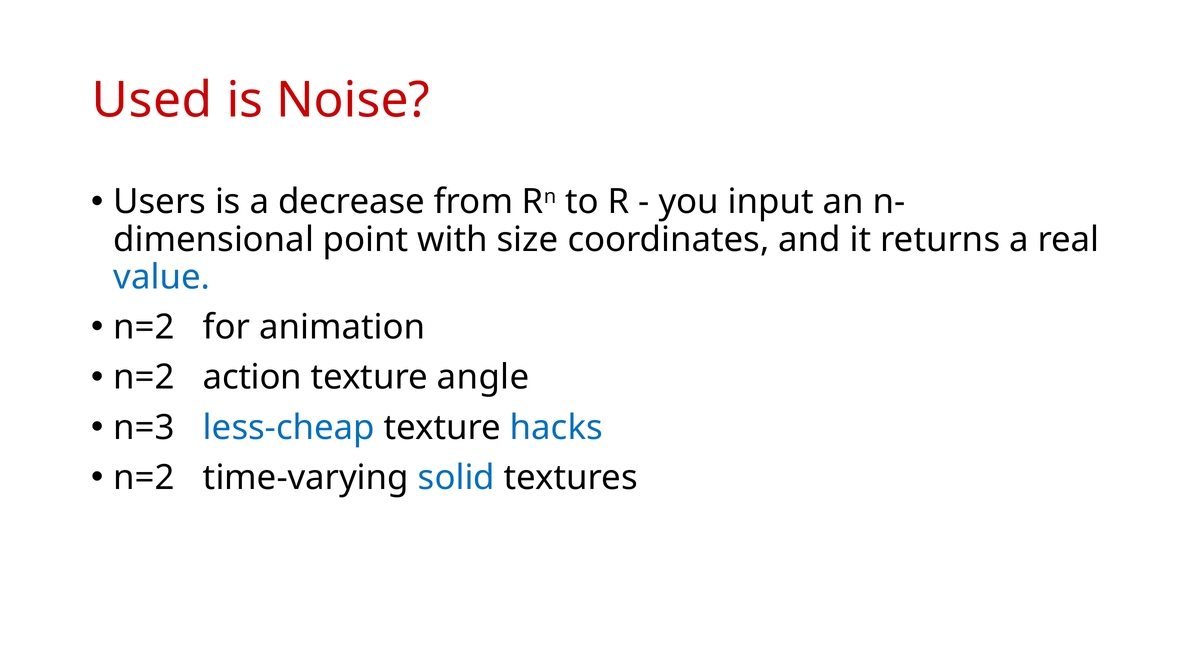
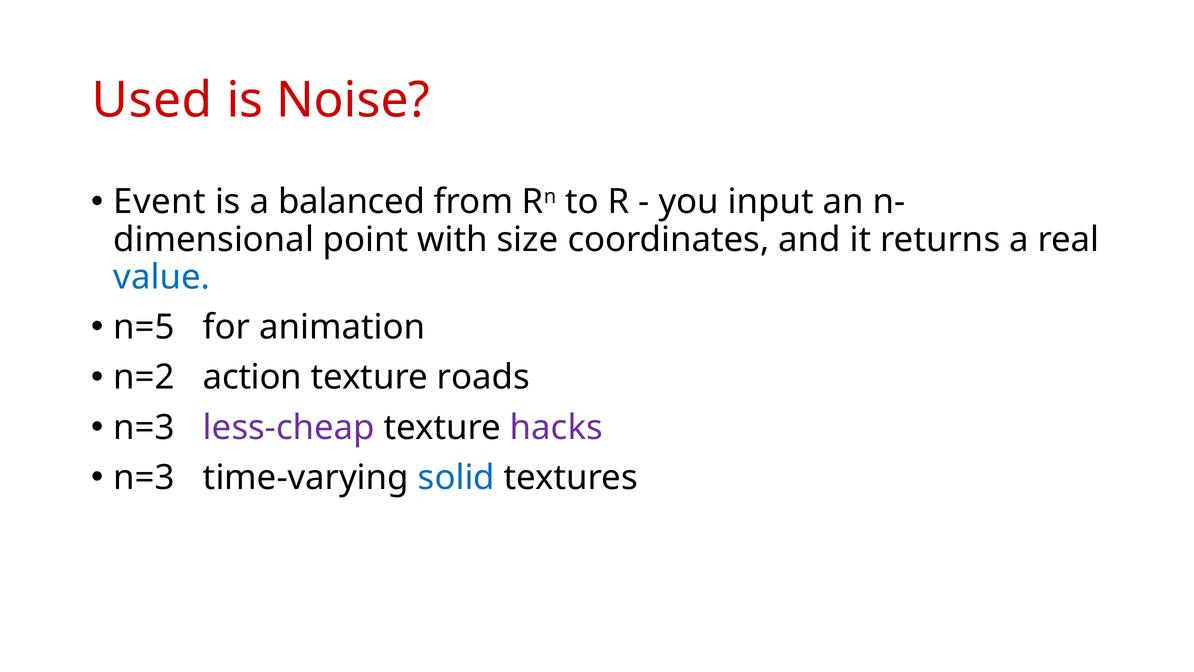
Users: Users -> Event (160, 202)
decrease: decrease -> balanced (352, 202)
n=2: n=2 -> n=5 (144, 327)
angle: angle -> roads (483, 377)
less-cheap colour: blue -> purple (289, 427)
hacks colour: blue -> purple (556, 427)
n=2: n=2 -> n=3 (144, 477)
